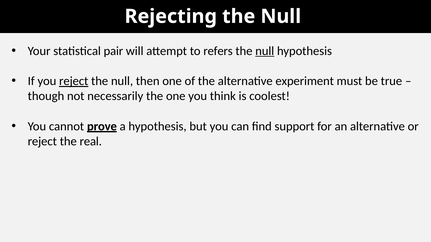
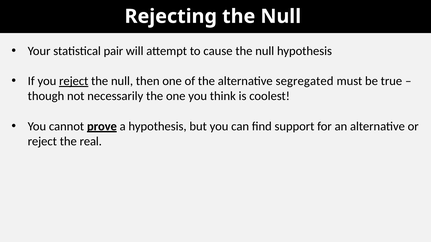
refers: refers -> cause (218, 51)
null underline: present -> none (265, 51)
experiment: experiment -> segregated (305, 81)
